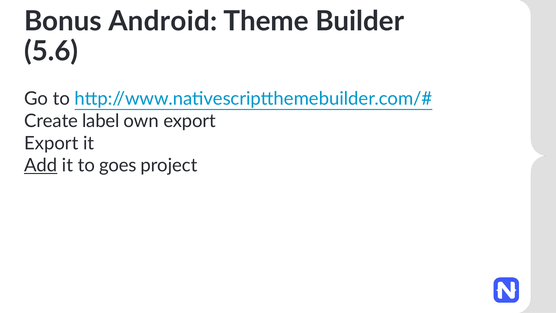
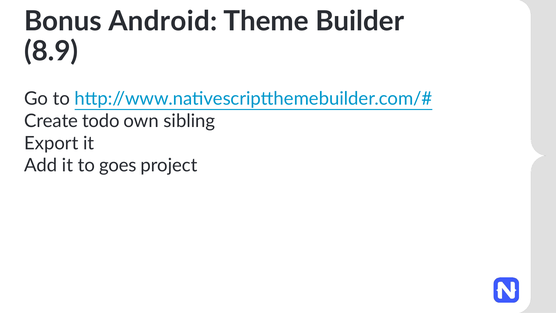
5.6: 5.6 -> 8.9 (51, 51)
label: label -> todo (101, 121)
own export: export -> sibling (189, 121)
Add underline: present -> none (41, 165)
